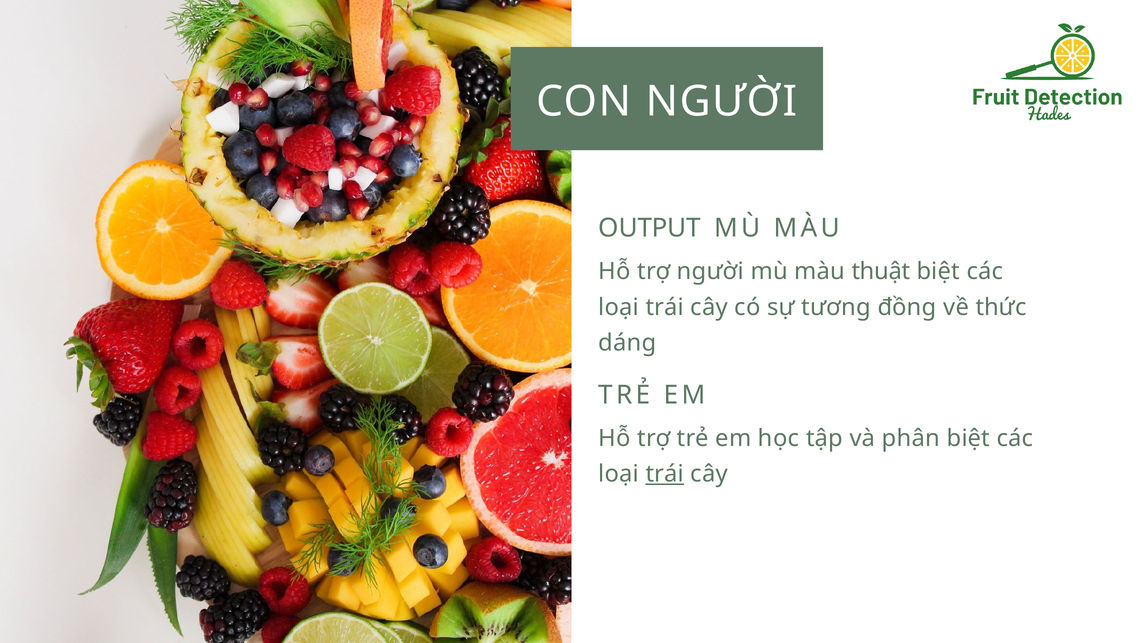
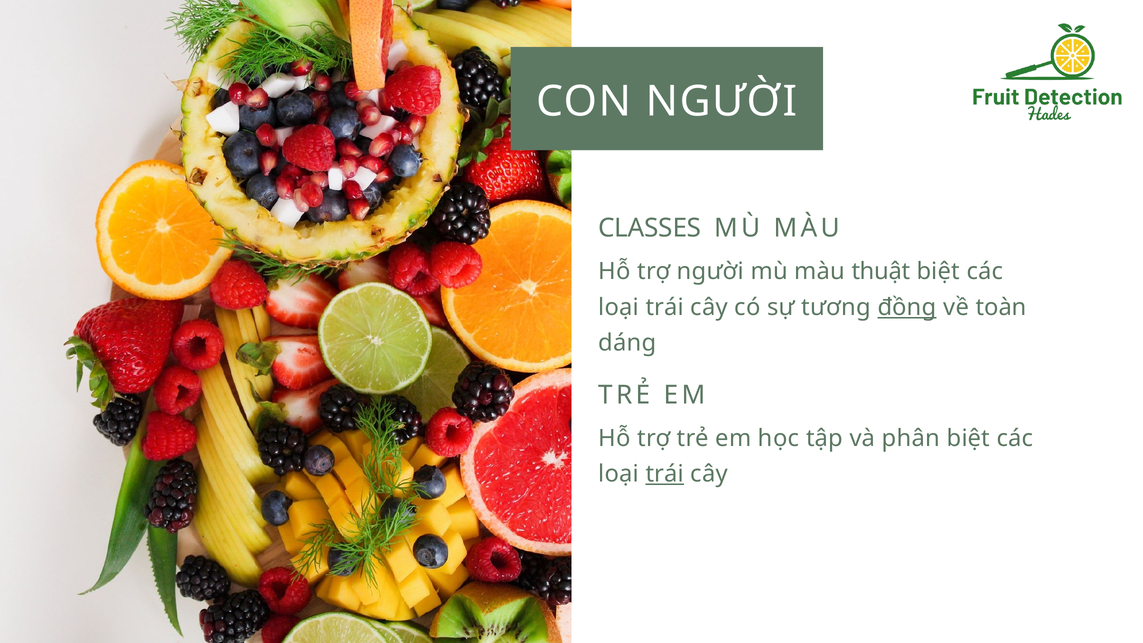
OUTPUT: OUTPUT -> CLASSES (650, 228)
đồng underline: none -> present (907, 307)
thức: thức -> toàn (1001, 307)
